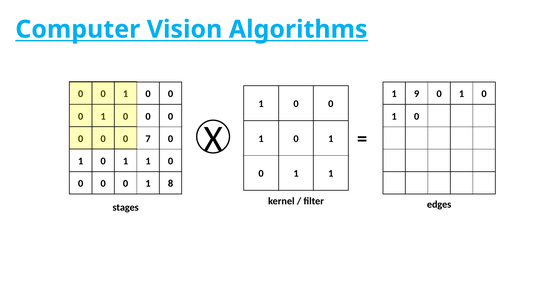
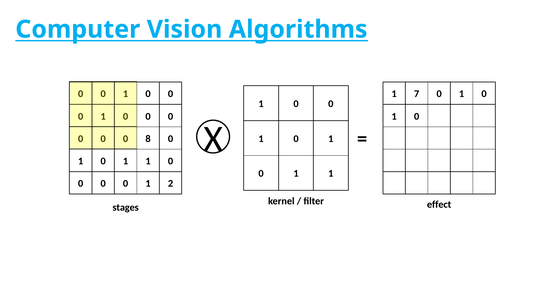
9: 9 -> 7 (417, 94)
7: 7 -> 8 (148, 139)
8: 8 -> 2 (171, 184)
edges: edges -> effect (439, 205)
